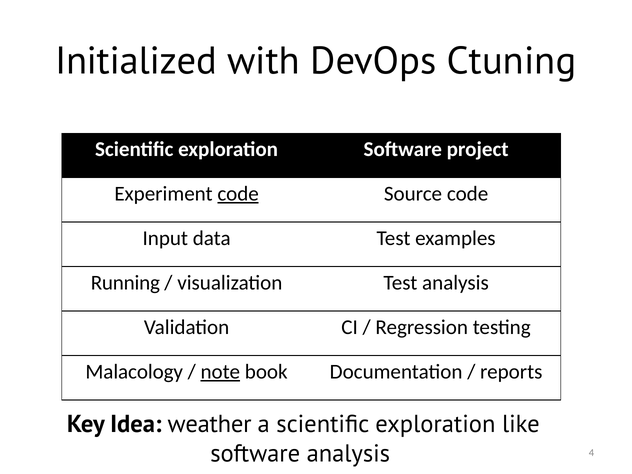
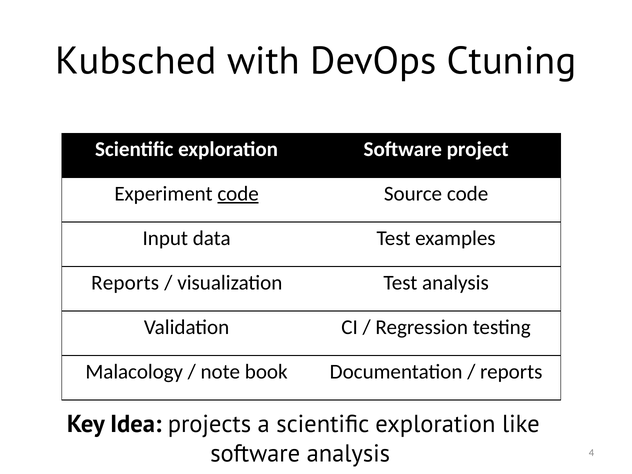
Initialized: Initialized -> Kubsched (136, 61)
Running: Running -> Reports (125, 283)
note underline: present -> none (220, 372)
weather: weather -> projects (209, 424)
